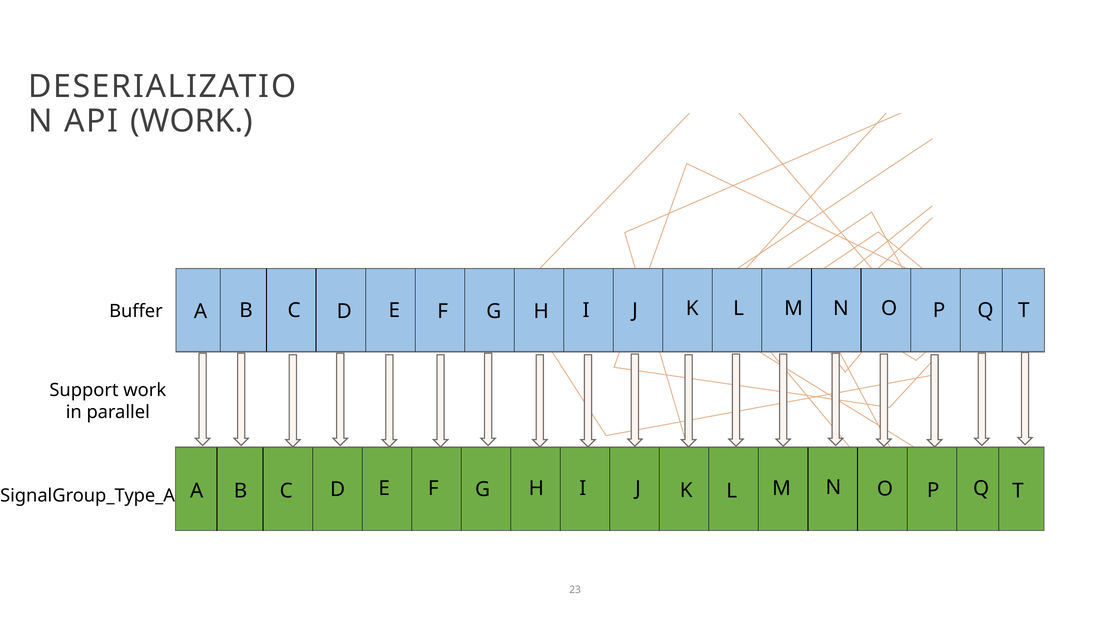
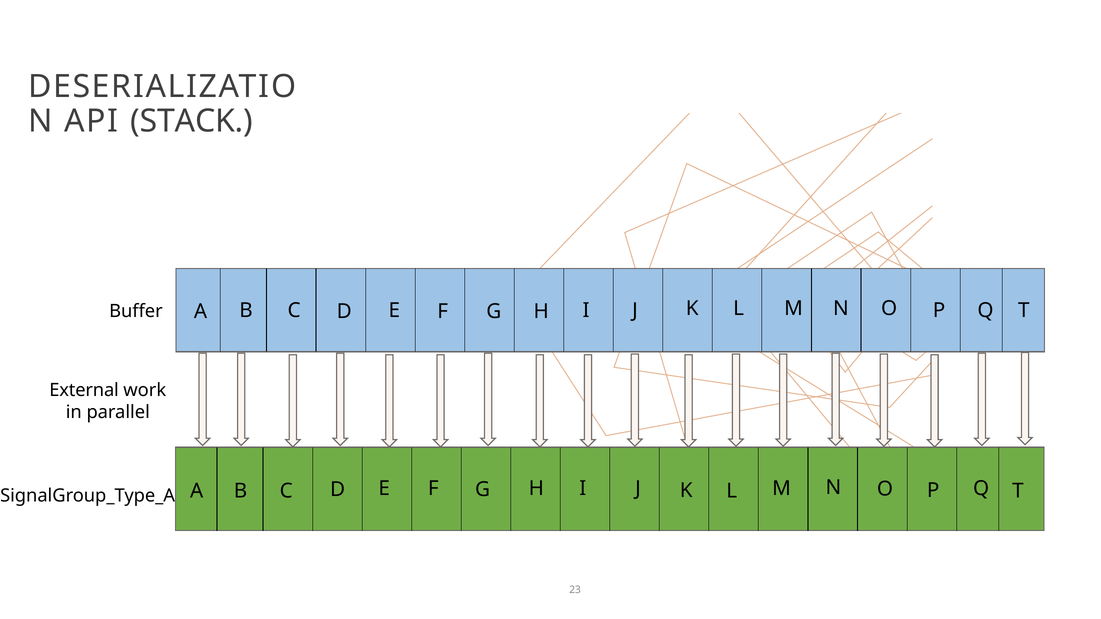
API WORK: WORK -> STACK (192, 121)
Support: Support -> External (84, 391)
